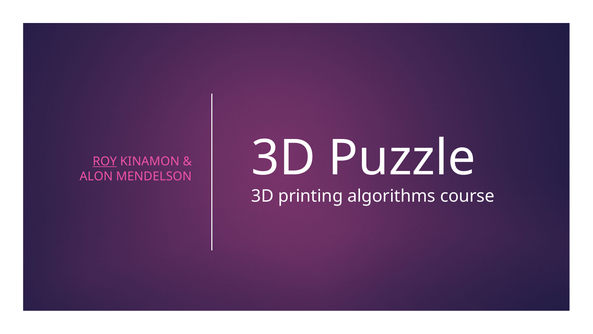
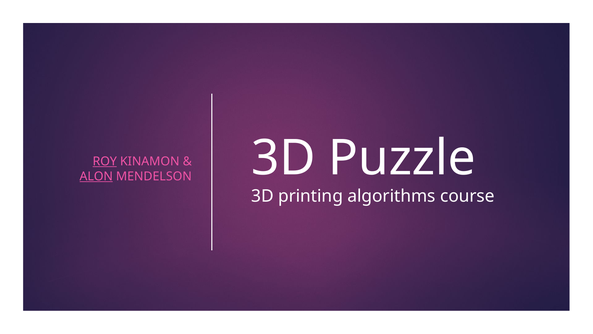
ALON underline: none -> present (96, 176)
